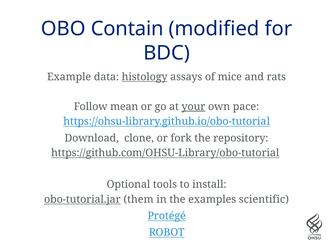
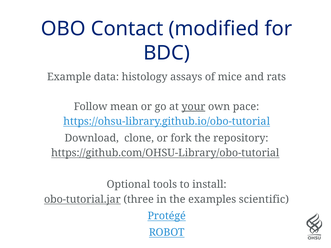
Contain: Contain -> Contact (127, 29)
histology underline: present -> none (145, 77)
them: them -> three (139, 199)
